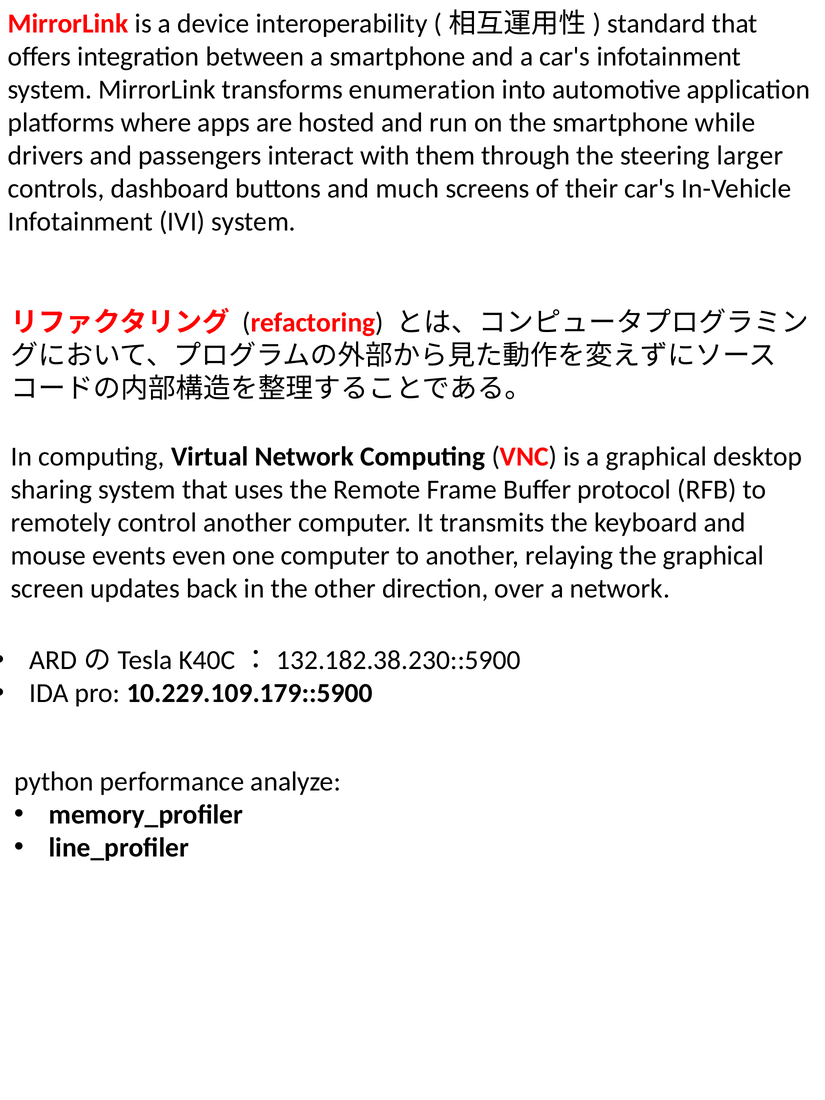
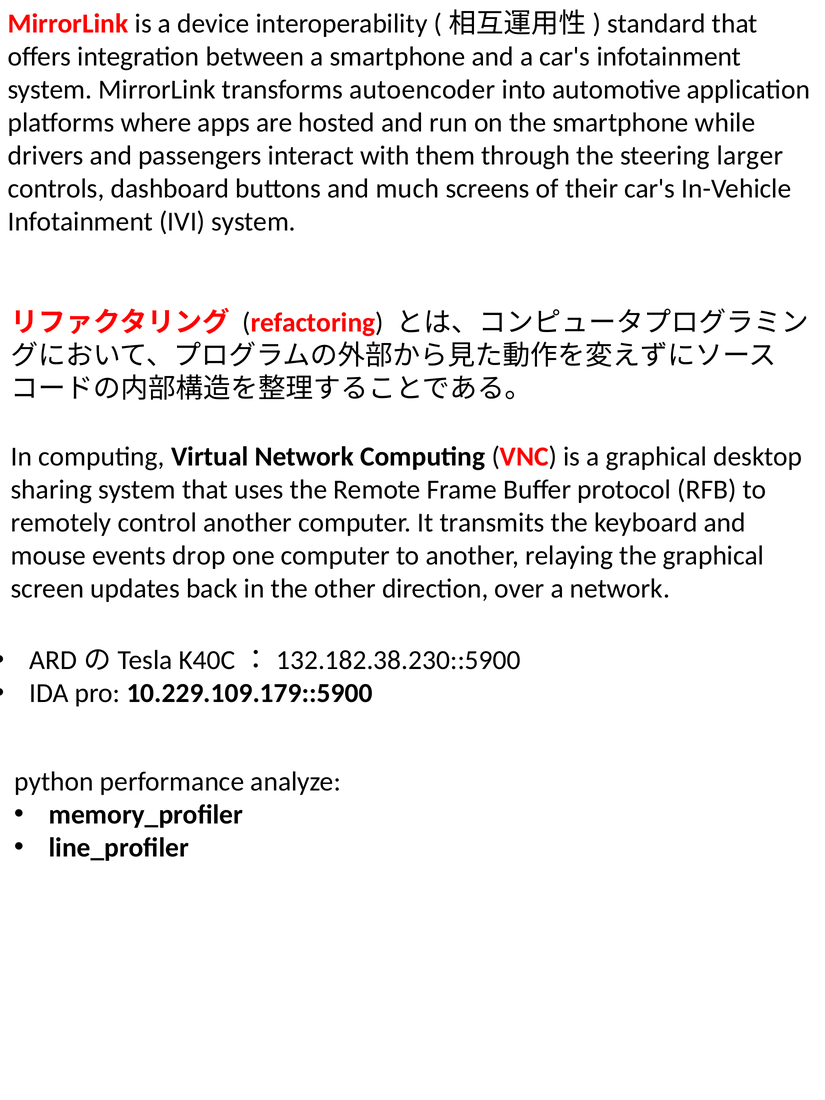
enumeration: enumeration -> autoencoder (422, 90)
even: even -> drop (199, 556)
